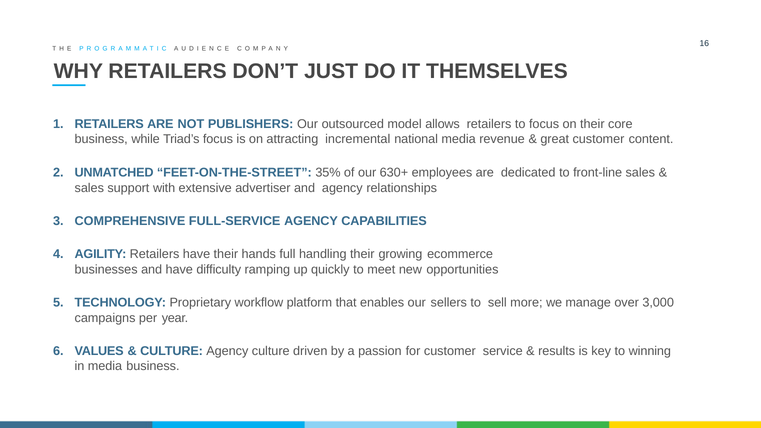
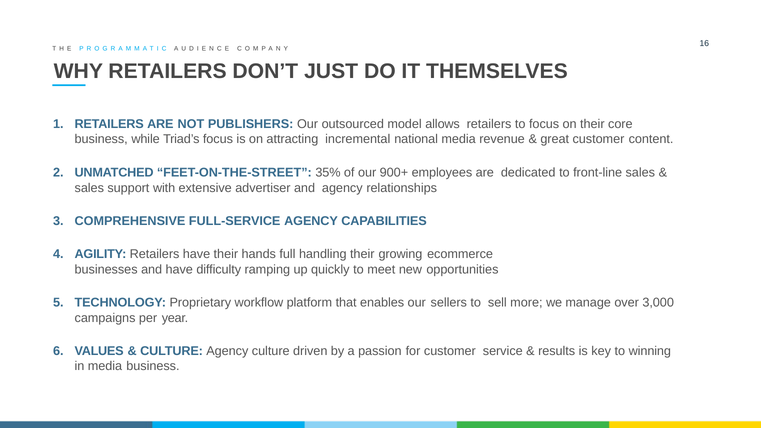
630+: 630+ -> 900+ (394, 173)
